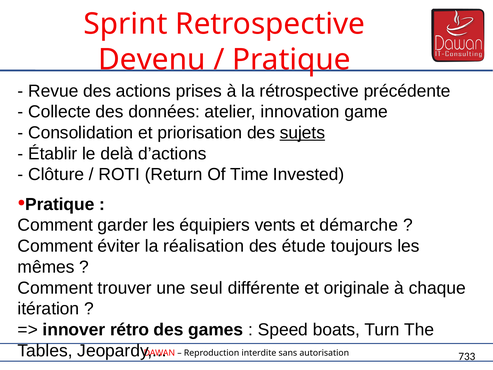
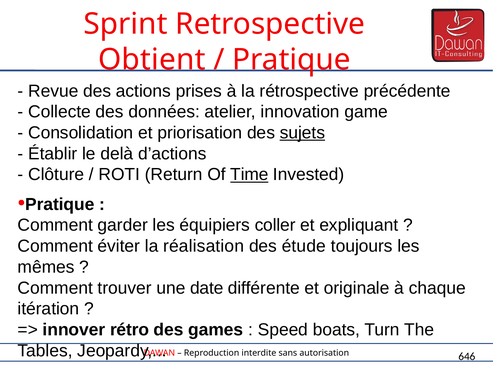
Devenu: Devenu -> Obtient (152, 60)
Time underline: none -> present (249, 174)
vents: vents -> coller (275, 225)
démarche: démarche -> expliquant (359, 225)
seul: seul -> date (207, 288)
733: 733 -> 646 (467, 356)
